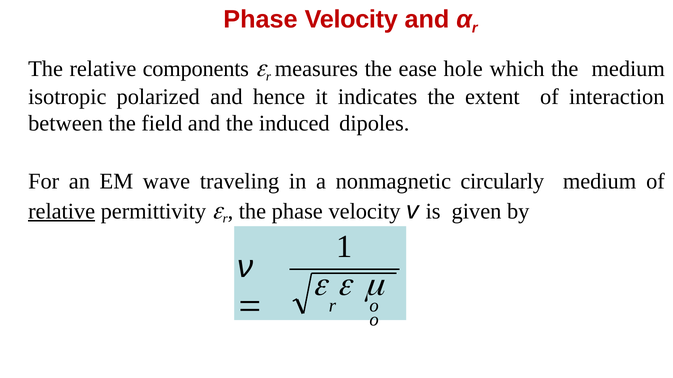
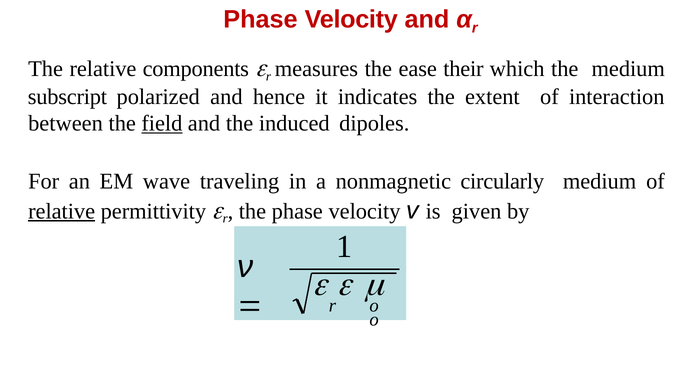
hole: hole -> their (463, 69)
isotropic: isotropic -> subscript (67, 97)
field underline: none -> present (162, 124)
